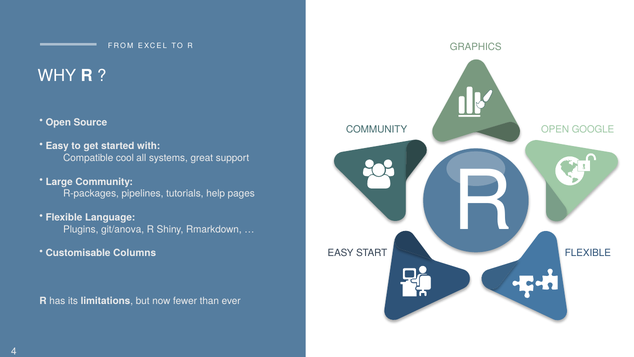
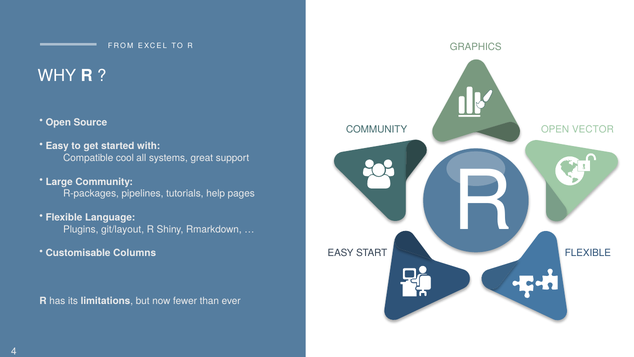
GOOGLE: GOOGLE -> VECTOR (593, 129)
git/anova: git/anova -> git/layout (123, 229)
